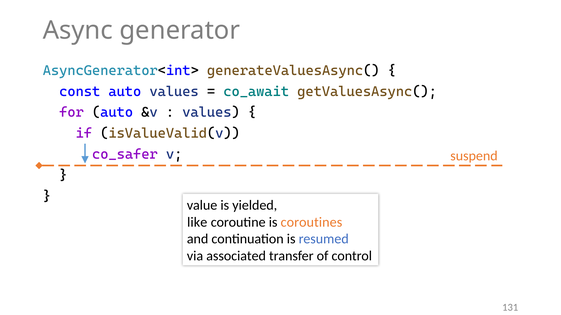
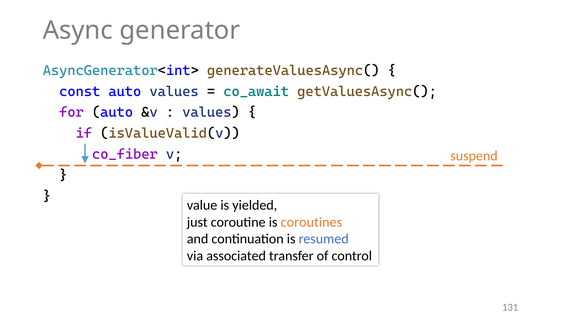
co_safer: co_safer -> co_fiber (125, 155)
like: like -> just (197, 223)
